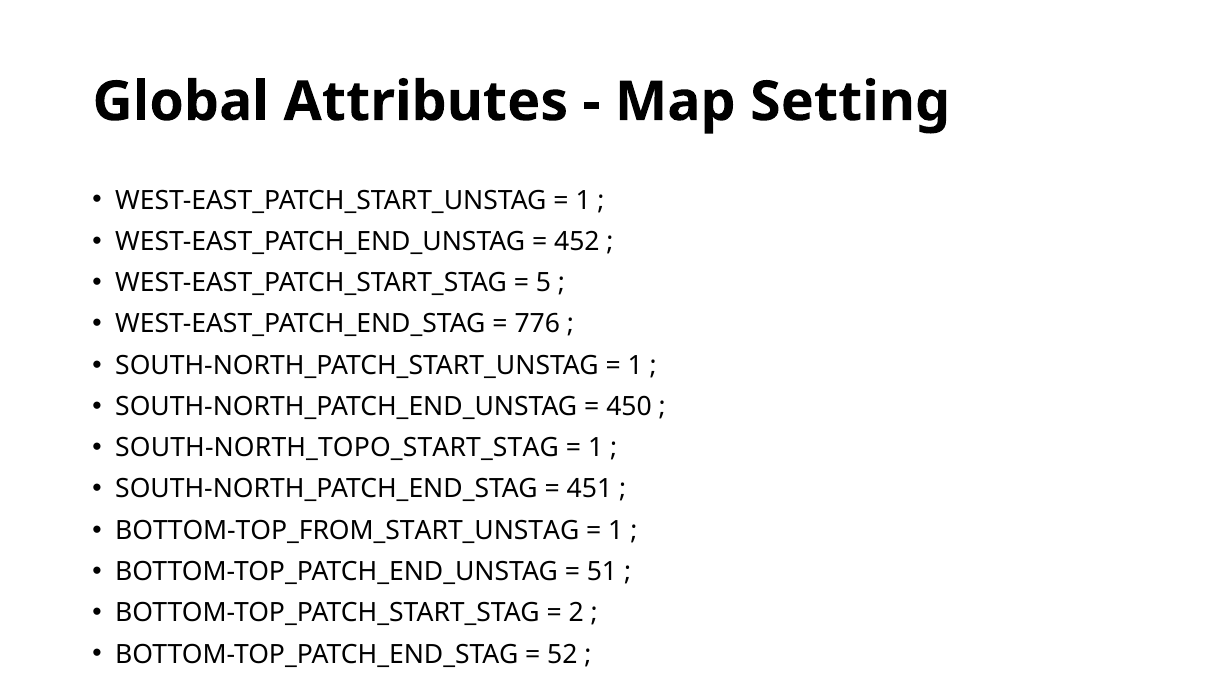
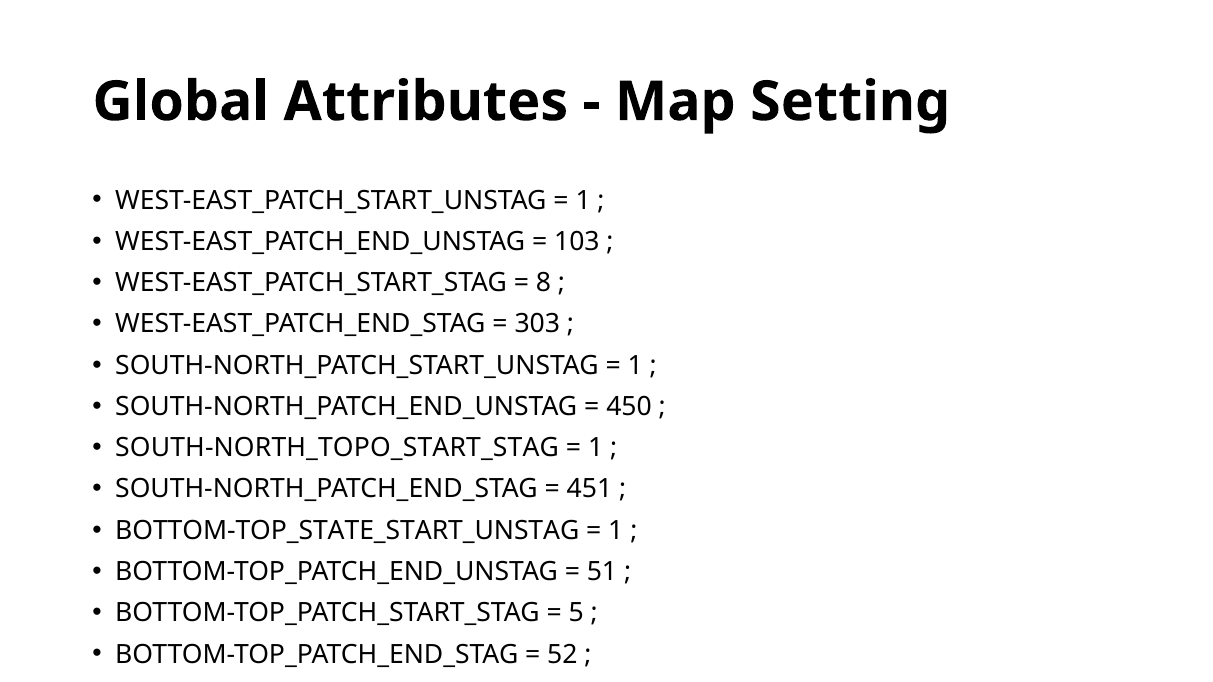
452: 452 -> 103 (577, 242)
5: 5 -> 8 (544, 283)
776: 776 -> 303 (537, 324)
BOTTOM-TOP_FROM_START_UNSTAG: BOTTOM-TOP_FROM_START_UNSTAG -> BOTTOM-TOP_STATE_START_UNSTAG (347, 531)
2: 2 -> 5 (576, 613)
